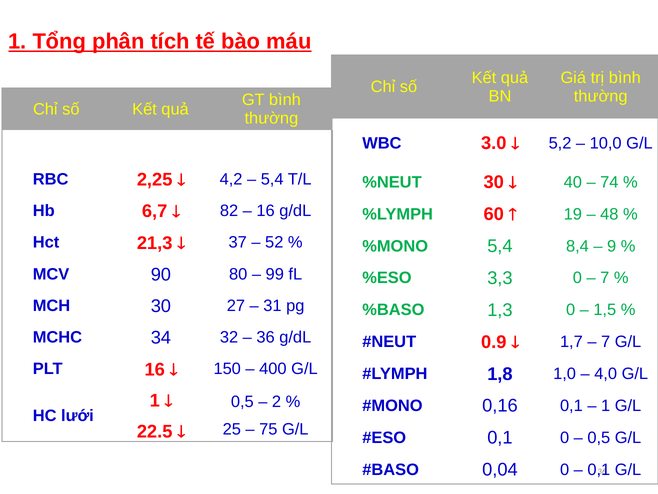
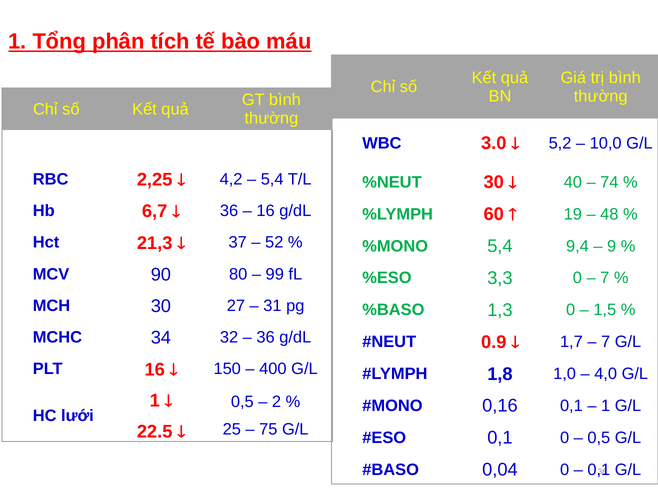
82: 82 -> 36 (229, 211)
8,4: 8,4 -> 9,4 (577, 246)
